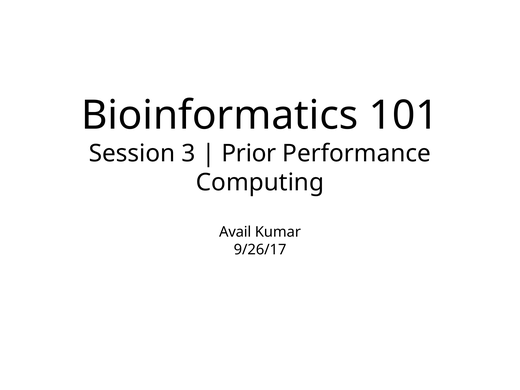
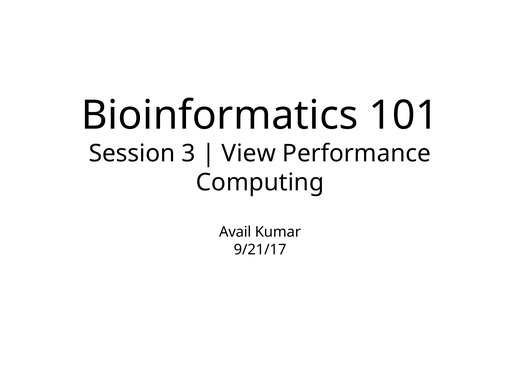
Prior: Prior -> View (249, 153)
9/26/17: 9/26/17 -> 9/21/17 (260, 250)
